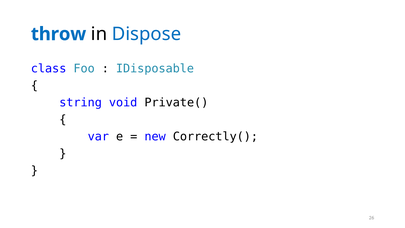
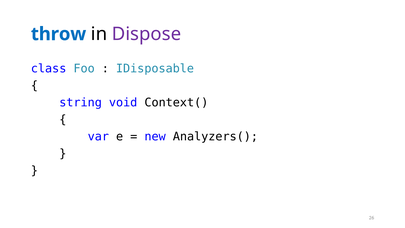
Dispose colour: blue -> purple (147, 34)
Private(: Private( -> Context( (176, 102)
Correctly(: Correctly( -> Analyzers( (215, 136)
